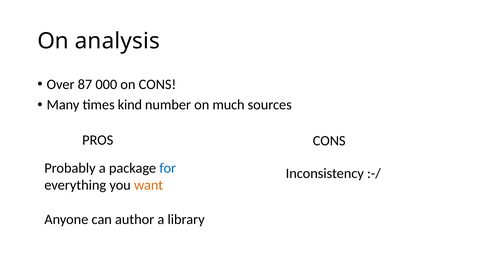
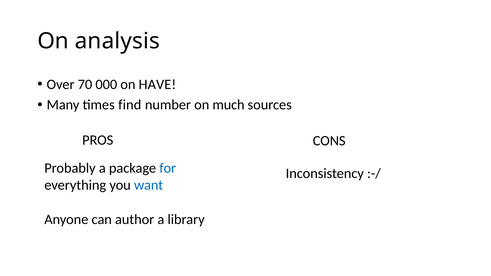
87: 87 -> 70 (85, 84)
on CONS: CONS -> HAVE (157, 84)
kind: kind -> find (130, 105)
want colour: orange -> blue (149, 185)
